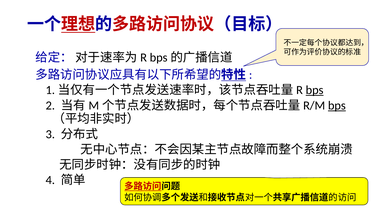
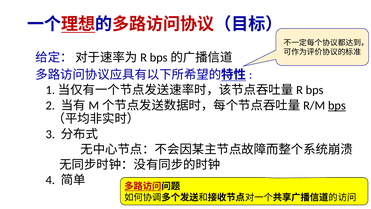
bps underline: present -> none (315, 90)
